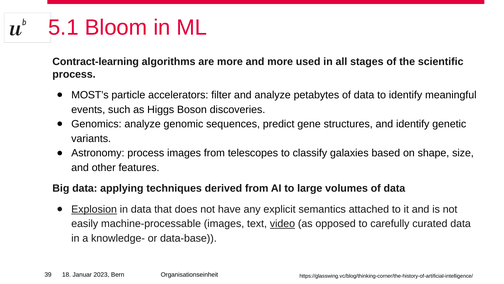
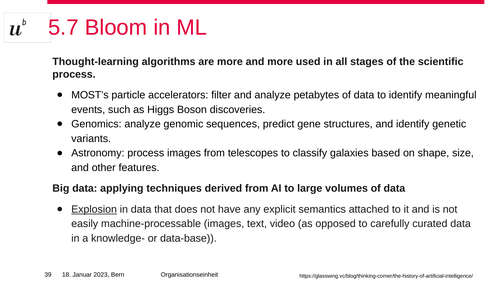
5.1: 5.1 -> 5.7 (63, 28)
Contract-learning: Contract-learning -> Thought-learning (96, 62)
video underline: present -> none (282, 223)
